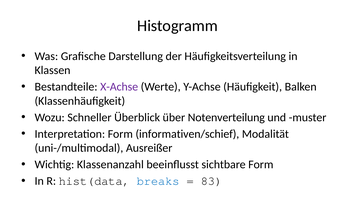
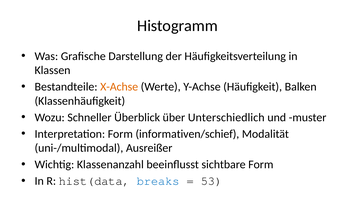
X-Achse colour: purple -> orange (119, 87)
Notenverteilung: Notenverteilung -> Unterschiedlich (226, 118)
83: 83 -> 53 (211, 182)
